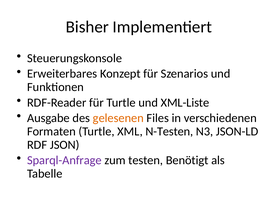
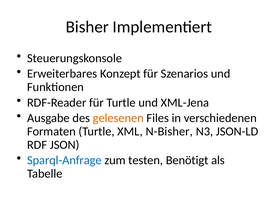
XML-Liste: XML-Liste -> XML-Jena (185, 103)
N-Testen: N-Testen -> N-Bisher (169, 132)
Sparql-Anfrage colour: purple -> blue (64, 161)
